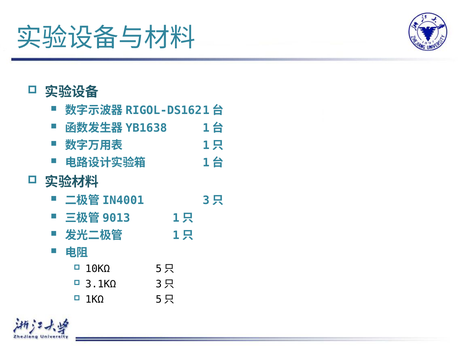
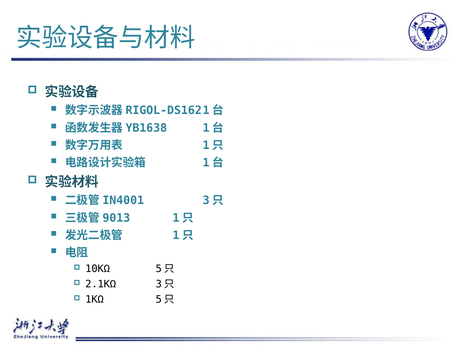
3.1KΩ: 3.1KΩ -> 2.1KΩ (101, 284)
